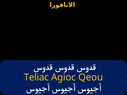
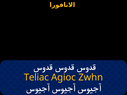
Qeou: Qeou -> Zwhn (91, 77)
